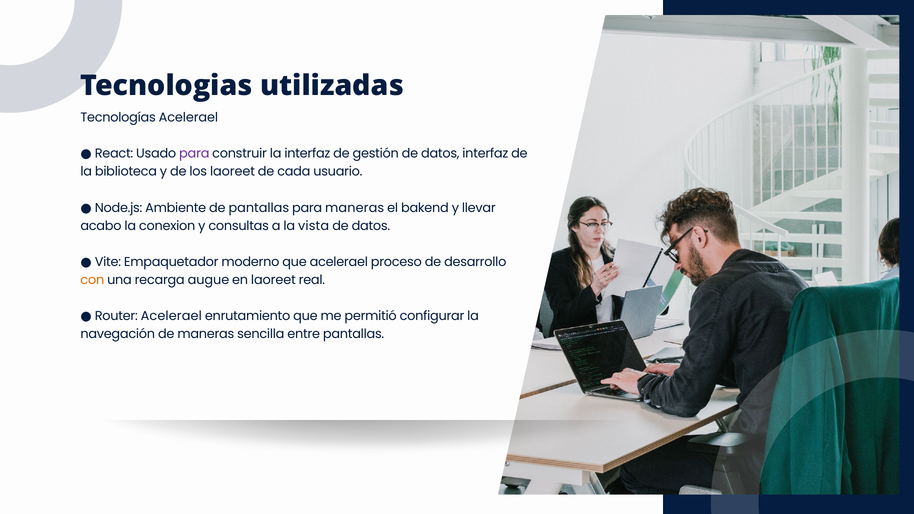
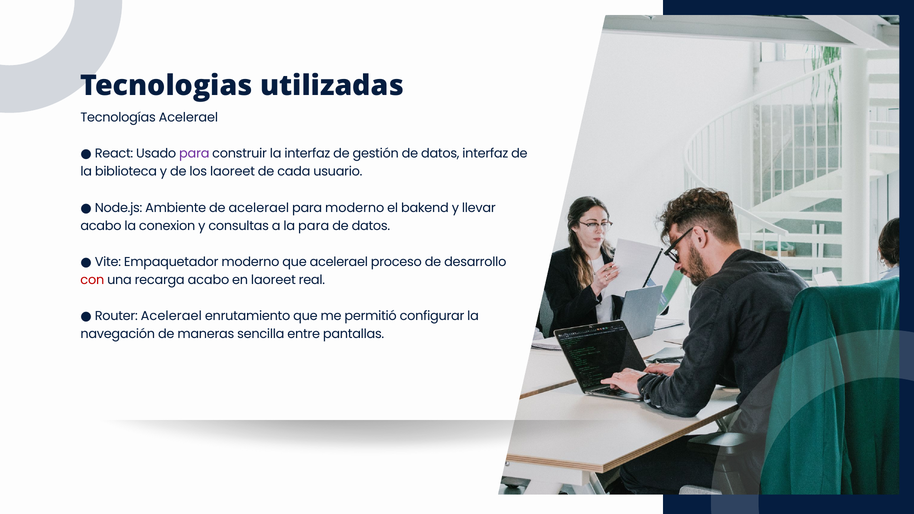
de pantallas: pantallas -> acelerael (259, 208)
para maneras: maneras -> moderno (355, 208)
la vista: vista -> para (314, 226)
con colour: orange -> red (92, 280)
recarga augue: augue -> acabo (208, 280)
